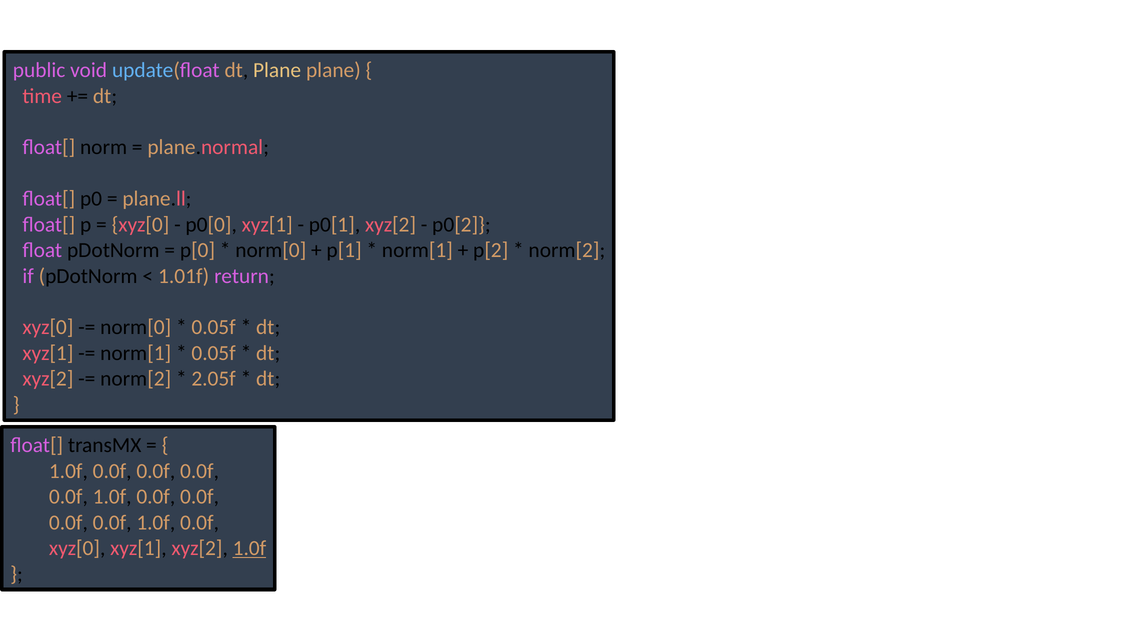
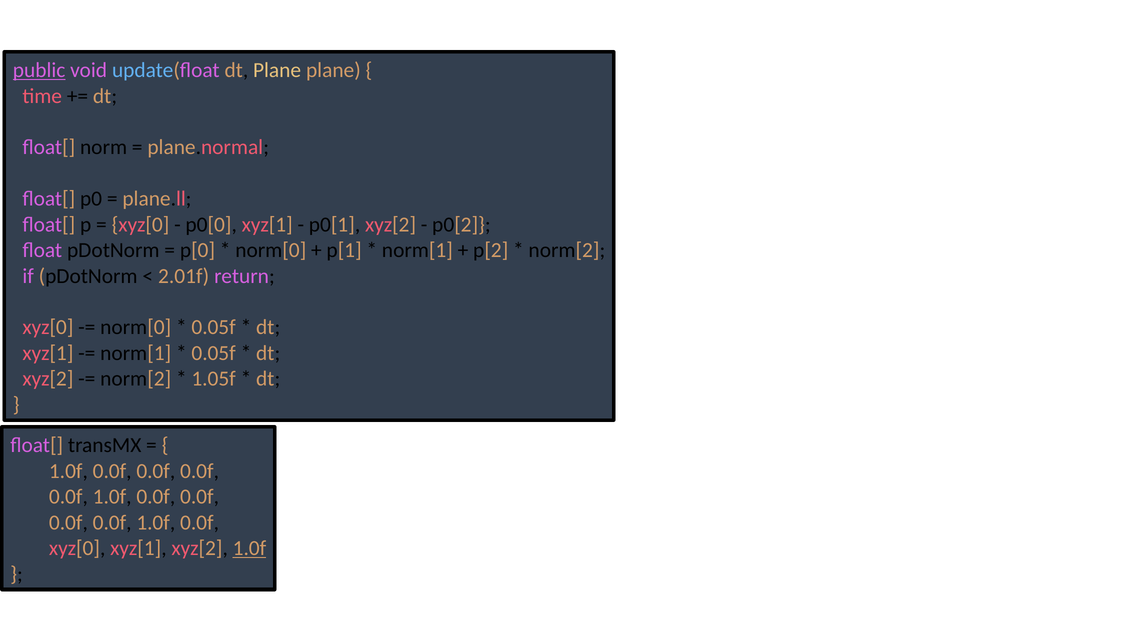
public underline: none -> present (39, 70)
1.01f: 1.01f -> 2.01f (184, 276)
2.05f: 2.05f -> 1.05f (214, 378)
